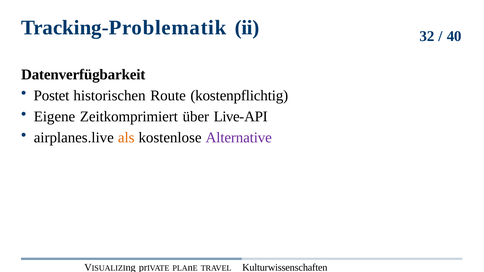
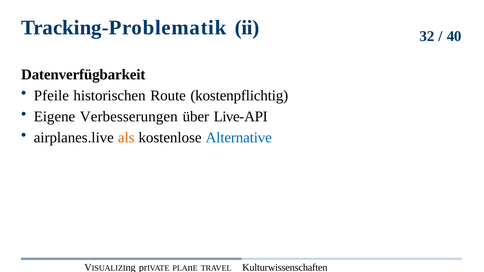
Postet: Postet -> Pfeile (51, 96)
Zeitkomprimiert: Zeitkomprimiert -> Verbesserungen (129, 117)
Alternative colour: purple -> blue (239, 138)
